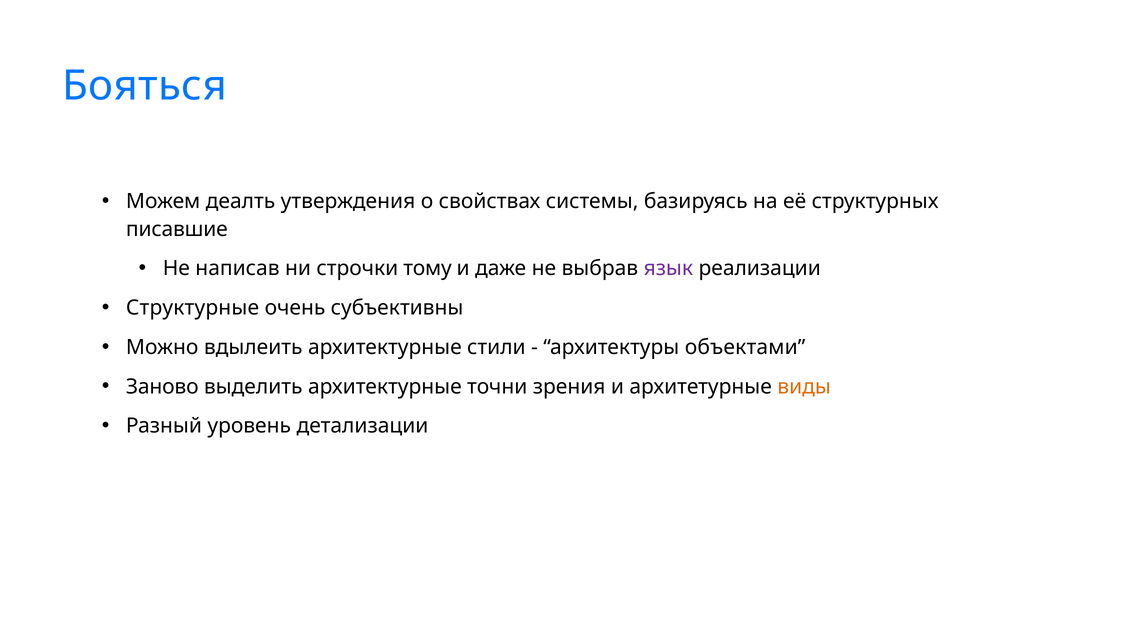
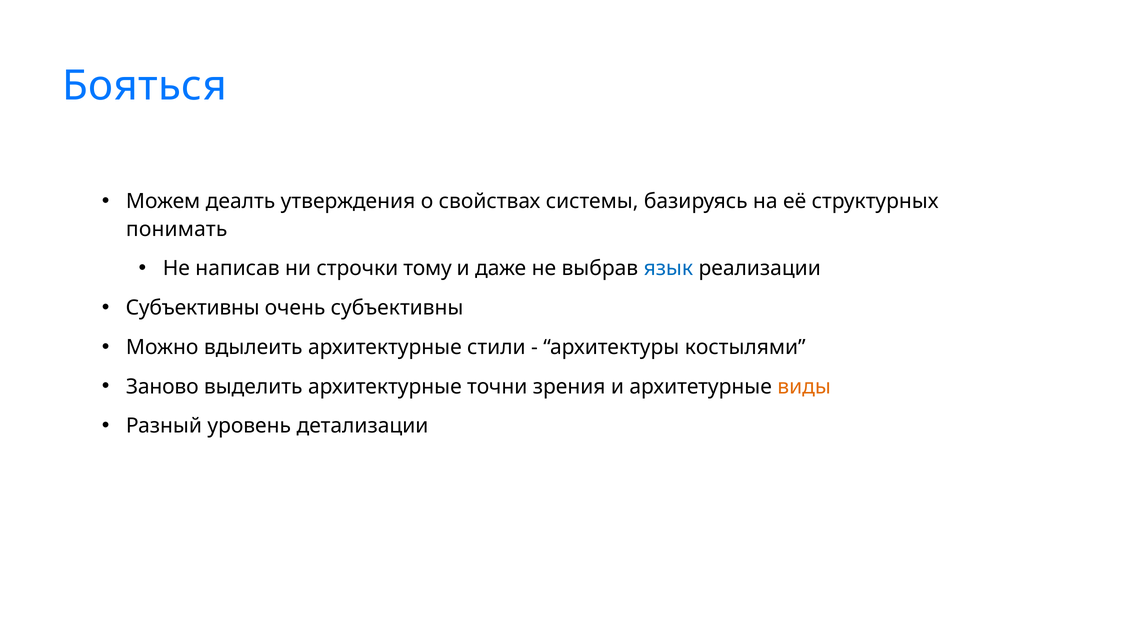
писавшие: писавшие -> понимать (177, 229)
язык colour: purple -> blue (668, 269)
Структурные: Структурные -> Субъективны (193, 308)
объектами: объектами -> костылями (745, 348)
